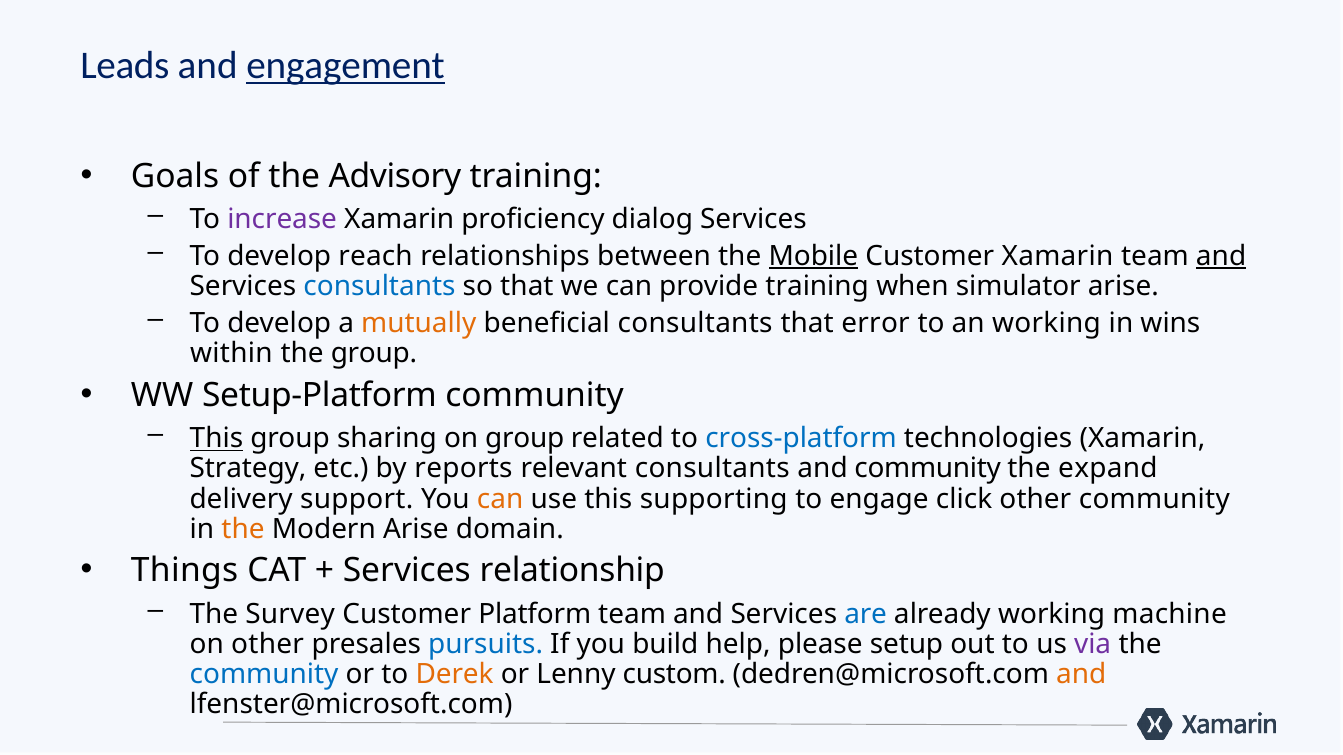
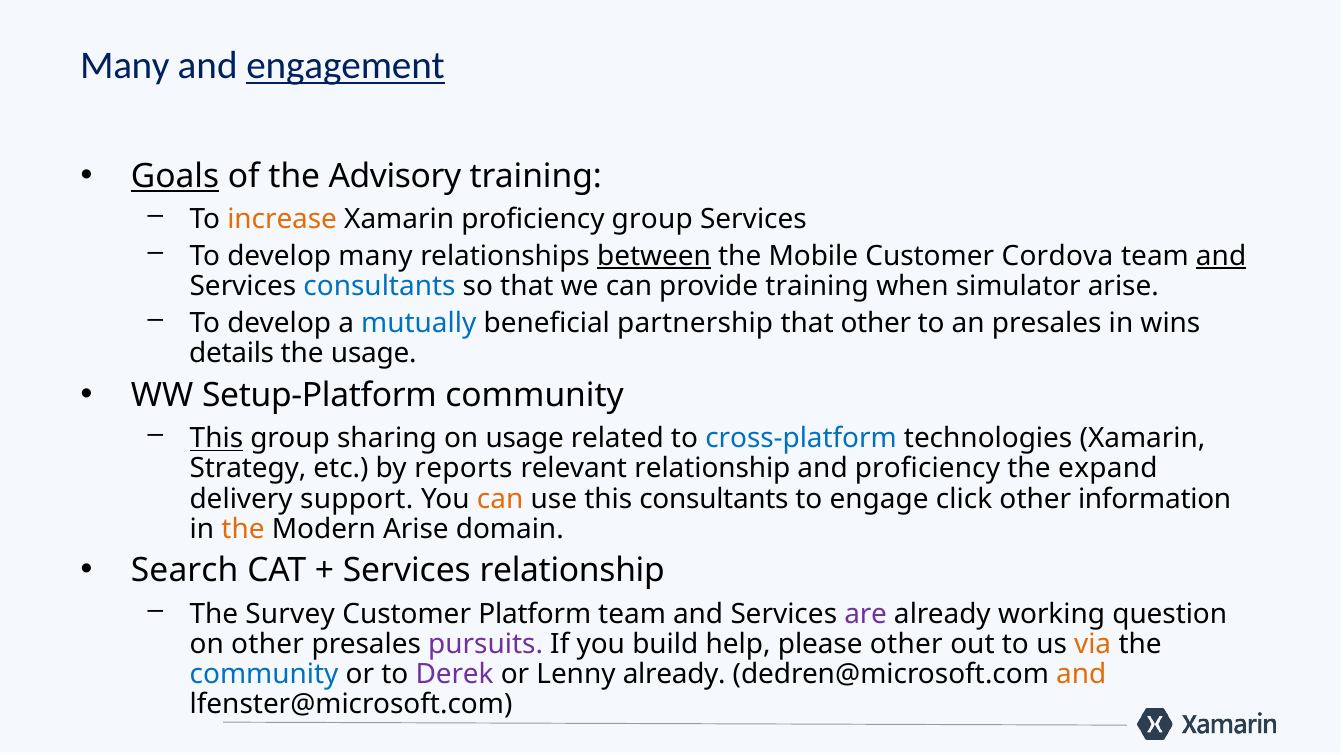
Leads: Leads -> Many (125, 66)
Goals underline: none -> present (175, 176)
increase colour: purple -> orange (282, 220)
proficiency dialog: dialog -> group (652, 220)
develop reach: reach -> many (375, 256)
between underline: none -> present (654, 256)
Mobile underline: present -> none (813, 256)
Customer Xamarin: Xamarin -> Cordova (1057, 256)
mutually colour: orange -> blue (419, 324)
beneficial consultants: consultants -> partnership (695, 324)
that error: error -> other (876, 324)
an working: working -> presales (1047, 324)
within: within -> details (232, 354)
the group: group -> usage (374, 354)
on group: group -> usage (525, 439)
relevant consultants: consultants -> relationship (712, 469)
and community: community -> proficiency (927, 469)
this supporting: supporting -> consultants (714, 499)
other community: community -> information (1155, 499)
Things: Things -> Search (185, 571)
are colour: blue -> purple (866, 614)
machine: machine -> question (1170, 614)
pursuits colour: blue -> purple (486, 644)
please setup: setup -> other (906, 644)
via colour: purple -> orange (1093, 644)
Derek colour: orange -> purple (455, 675)
Lenny custom: custom -> already (674, 675)
